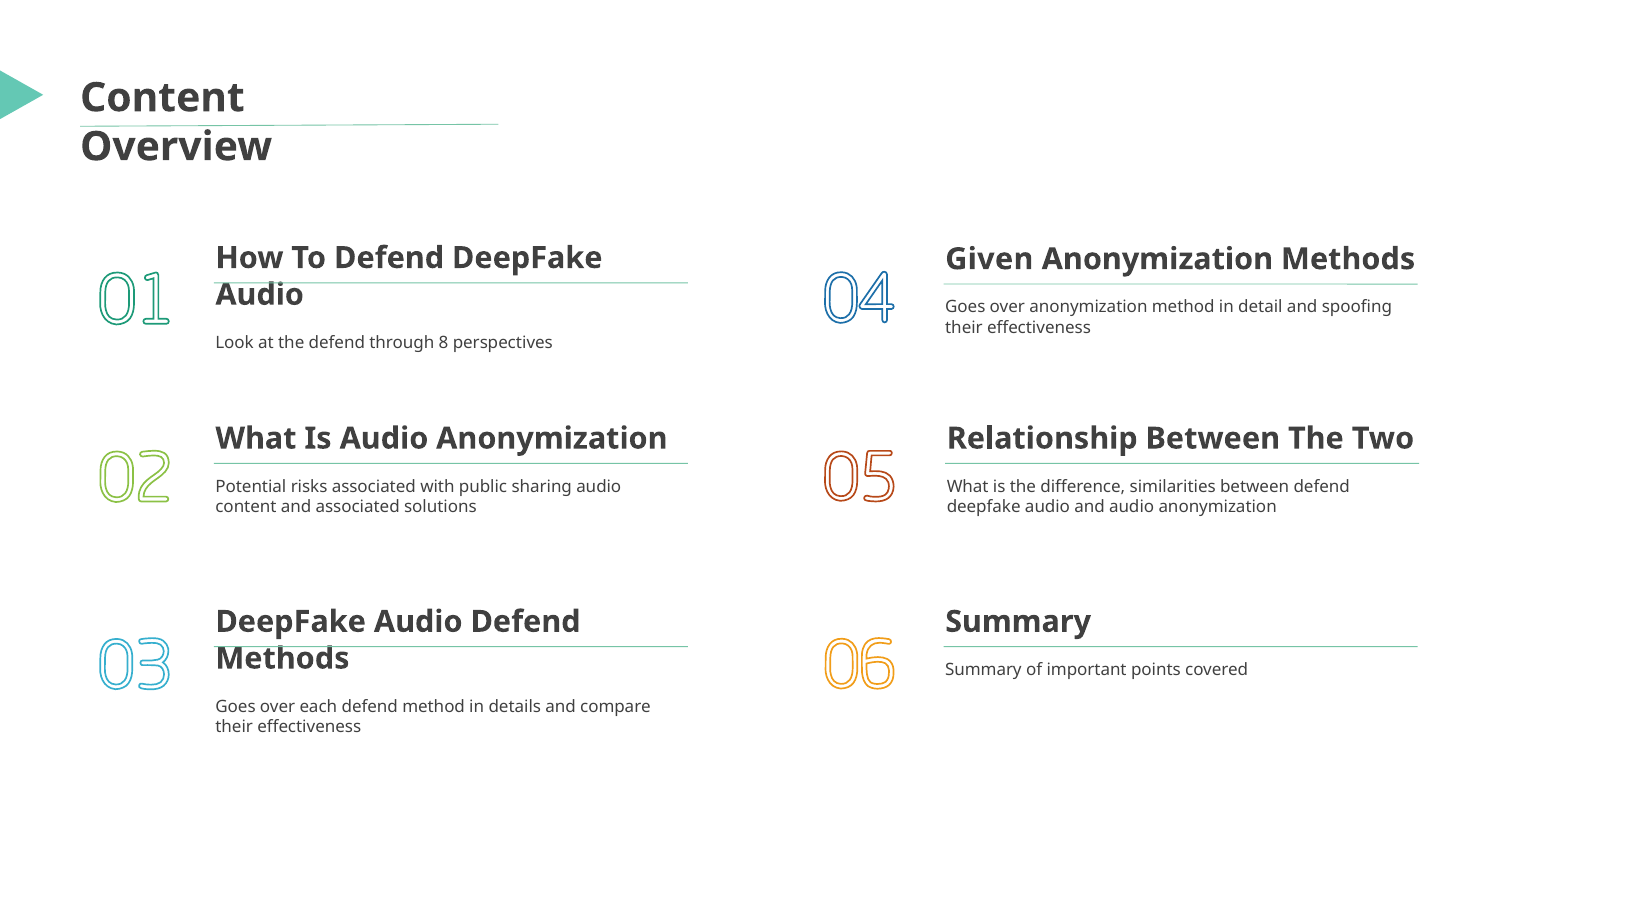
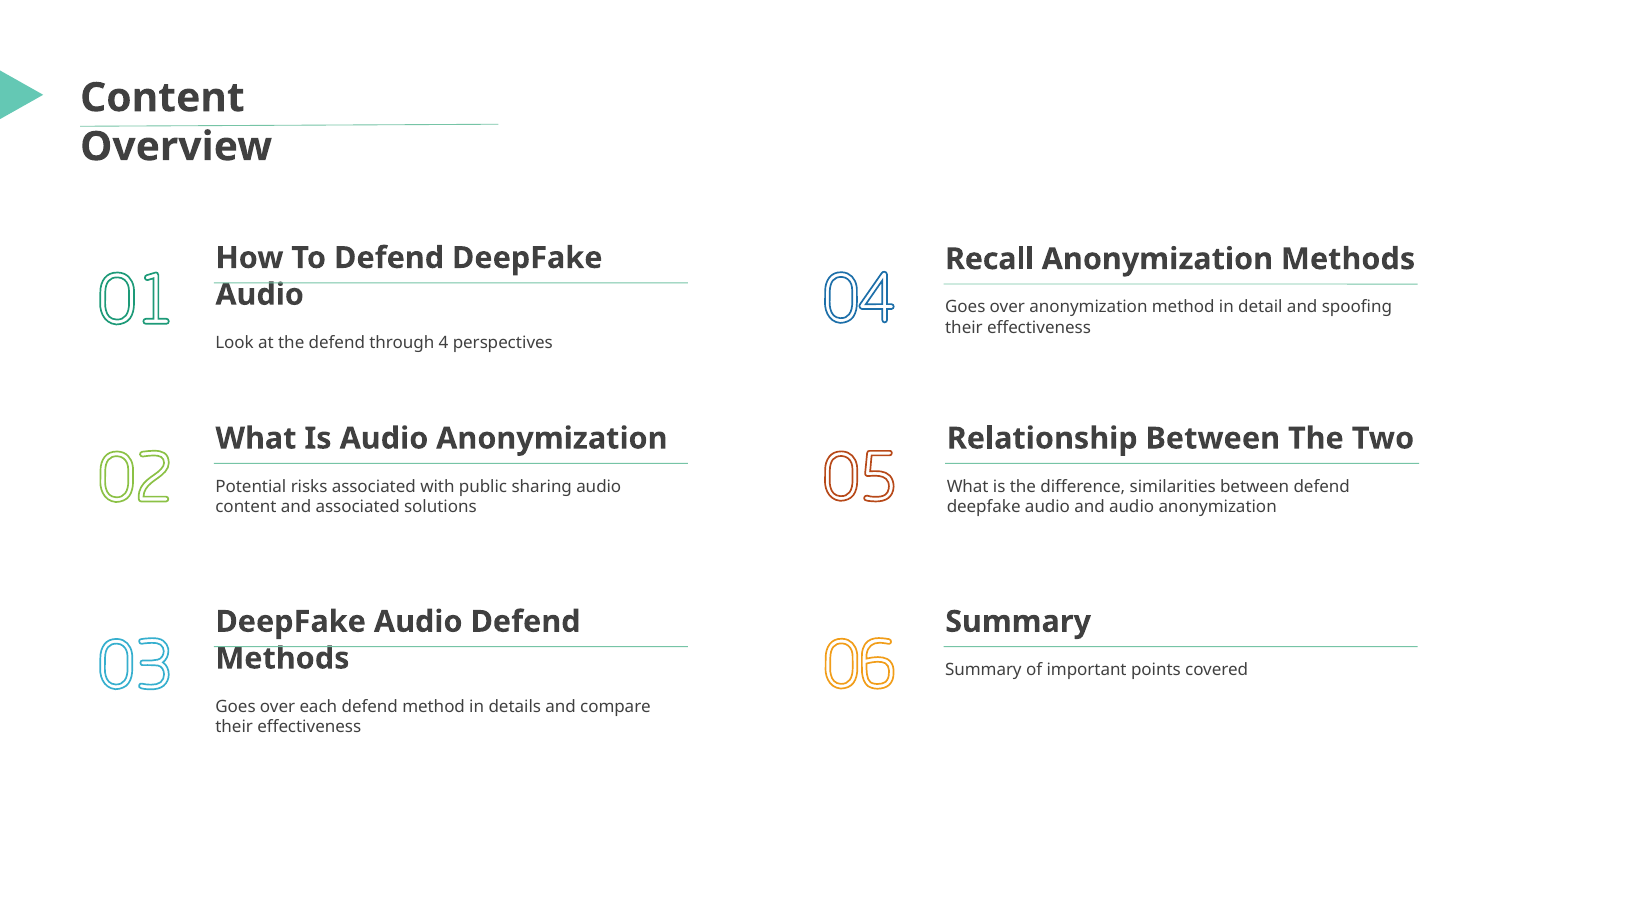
Given: Given -> Recall (990, 259)
8: 8 -> 4 (444, 343)
